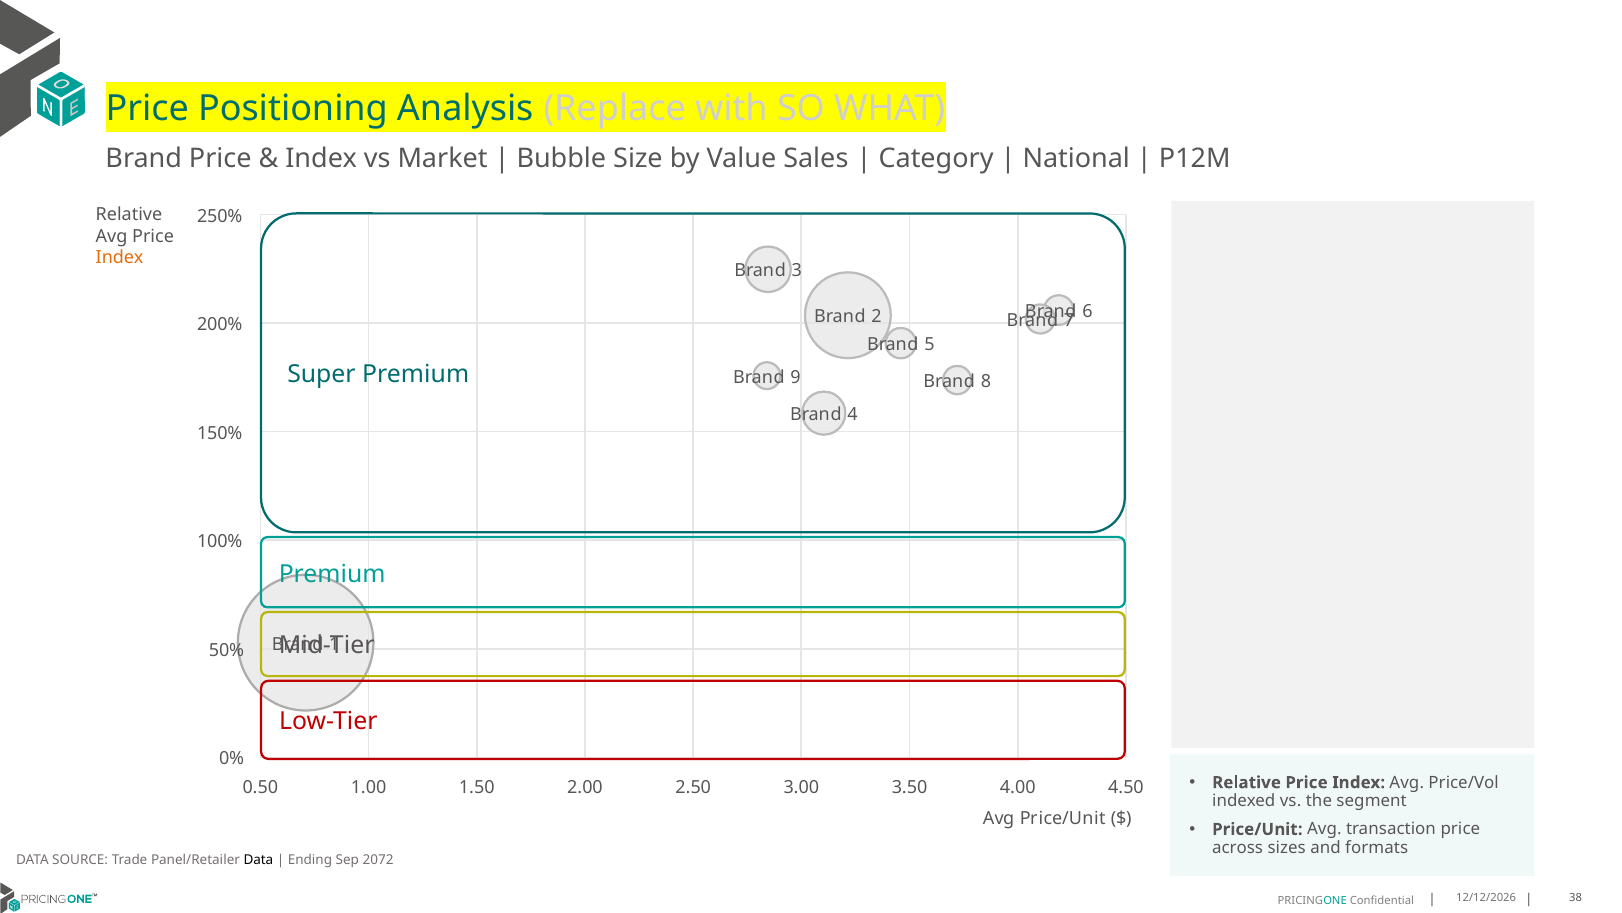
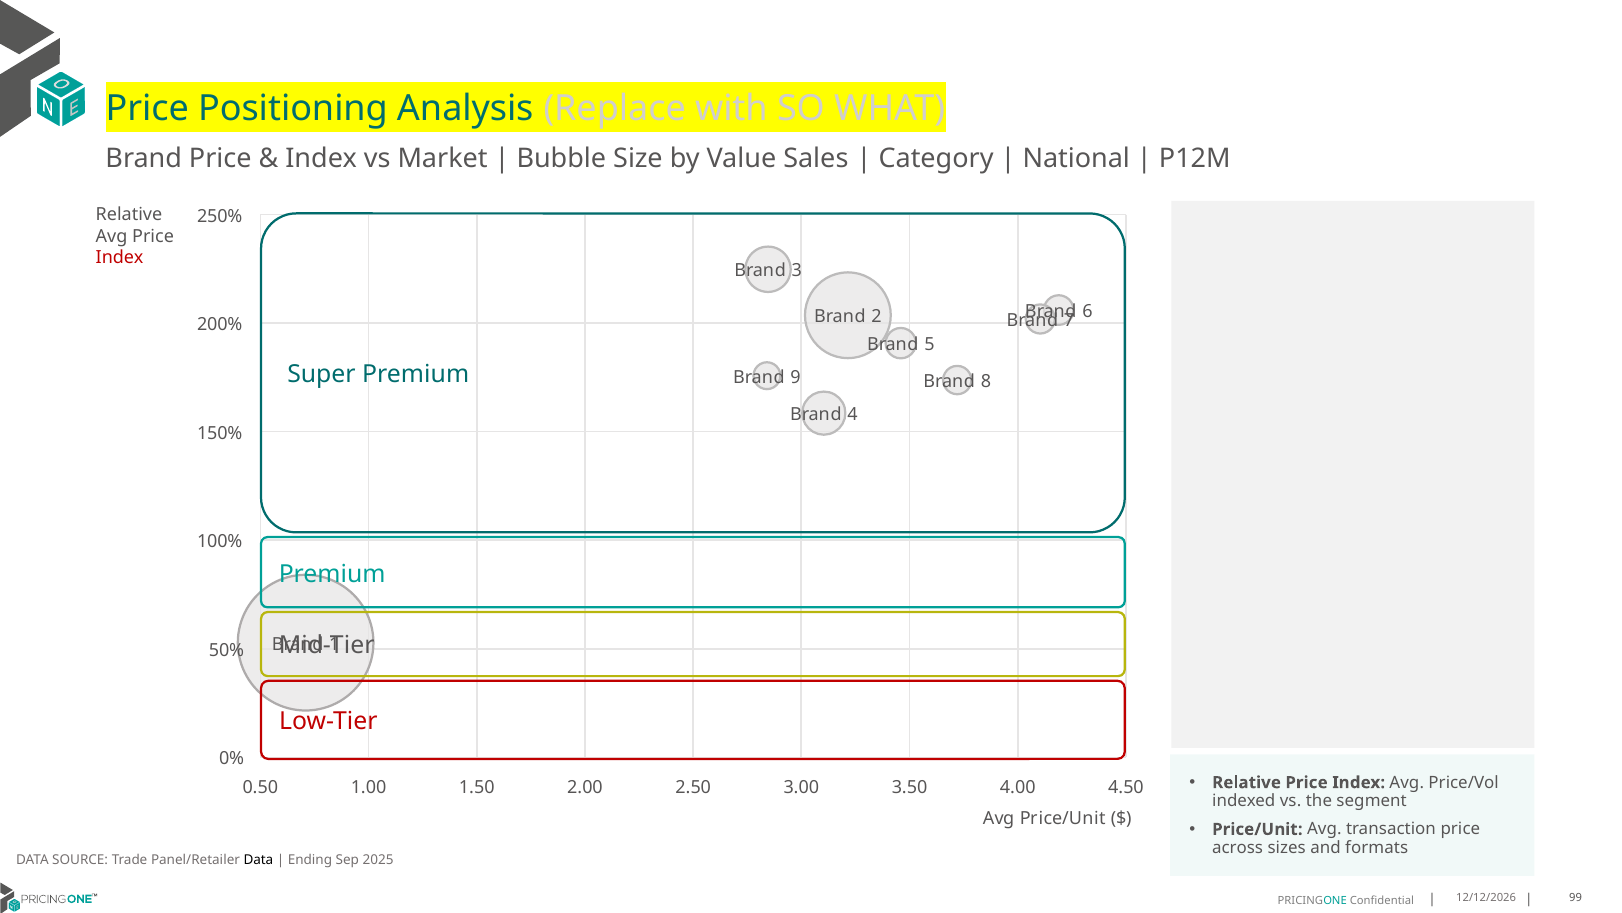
Index colour: orange -> red (120, 258)
2072: 2072 -> 2025 (378, 859)
38: 38 -> 99 (1576, 897)
